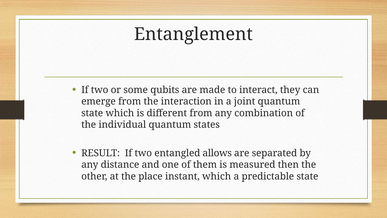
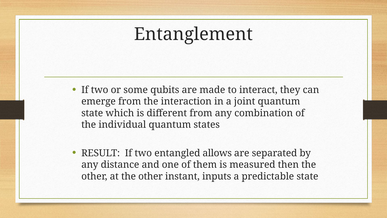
at the place: place -> other (151, 176)
instant which: which -> inputs (217, 176)
